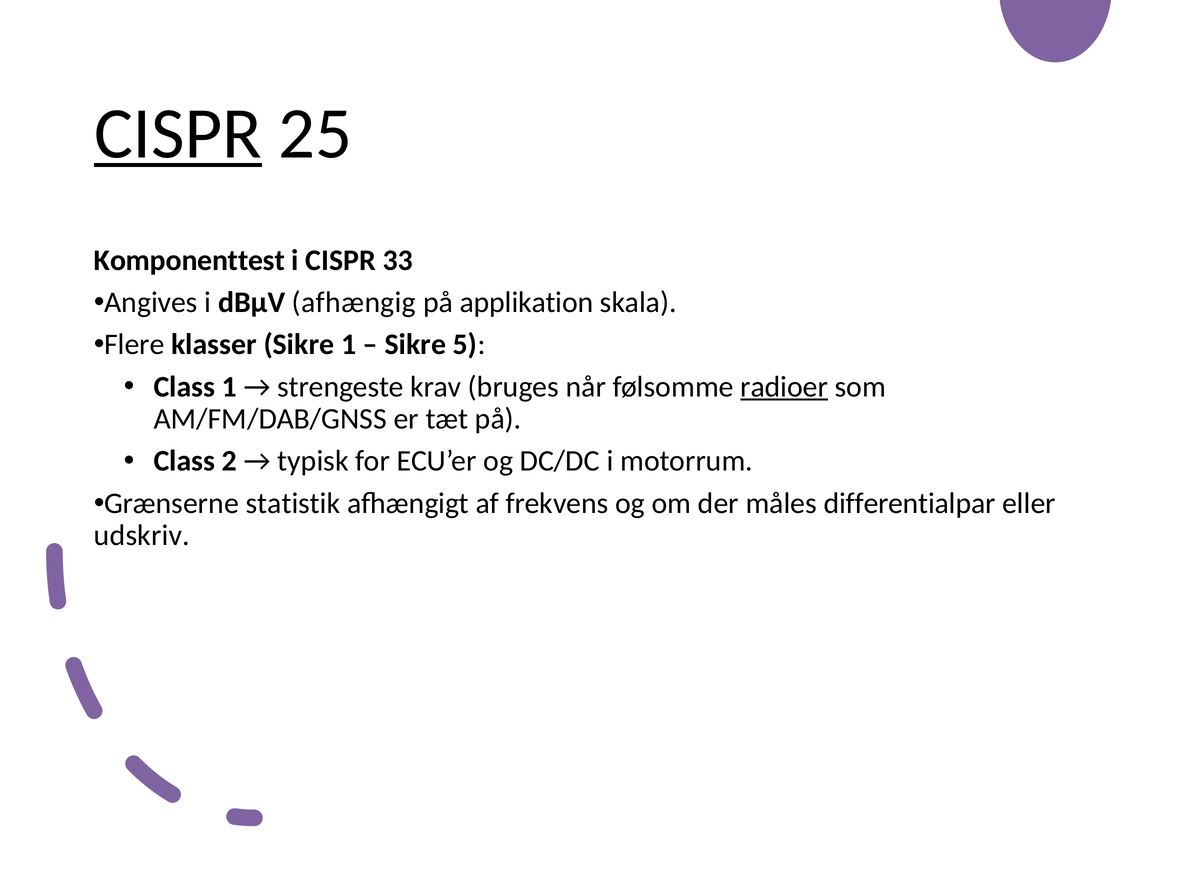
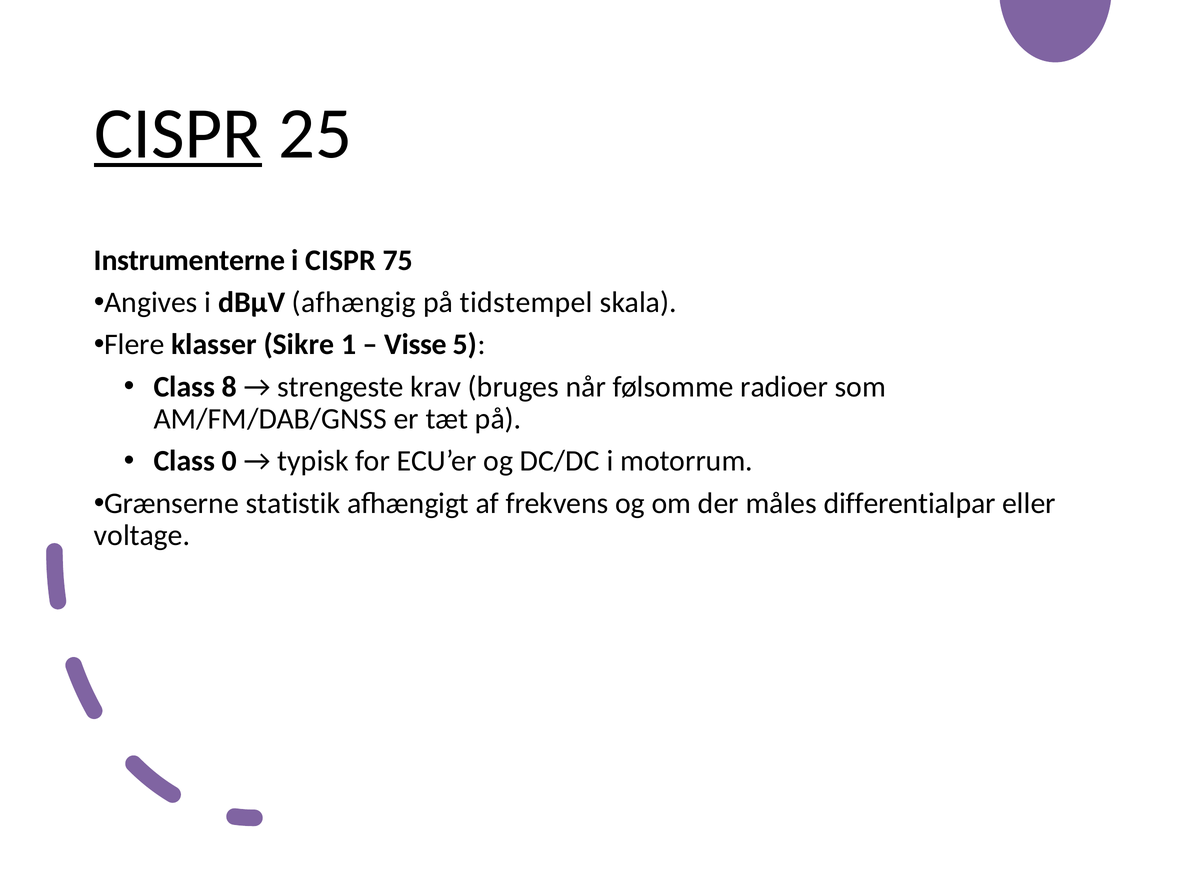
Komponenttest: Komponenttest -> Instrumenterne (189, 260)
33: 33 -> 75 (398, 260)
applikation: applikation -> tidstempel (526, 303)
Sikre: Sikre -> Visse (415, 345)
Class 1: 1 -> 8 (229, 387)
radioer underline: present -> none (784, 387)
2: 2 -> 0 (229, 461)
udskriv: udskriv -> voltage (142, 536)
